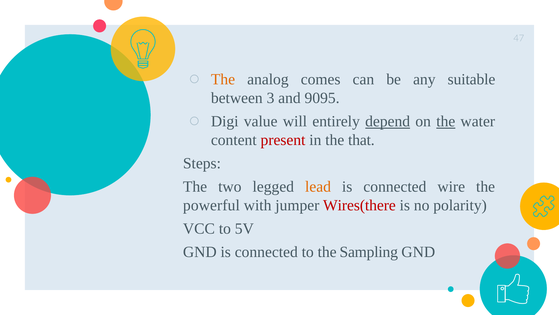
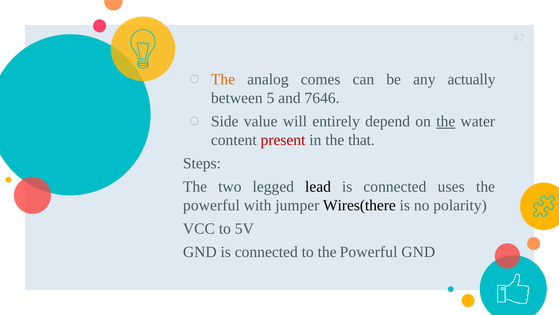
suitable: suitable -> actually (472, 79)
3: 3 -> 5 (271, 98)
9095: 9095 -> 7646 (322, 98)
Digi: Digi -> Side (225, 121)
depend underline: present -> none (388, 121)
lead colour: orange -> black (318, 186)
wire: wire -> uses (451, 186)
Wires(there colour: red -> black (359, 205)
to the Sampling: Sampling -> Powerful (369, 252)
